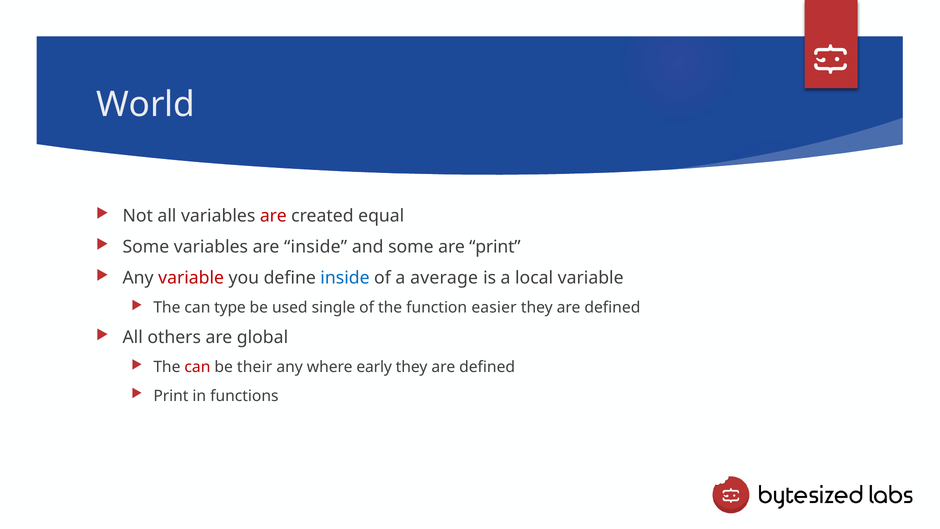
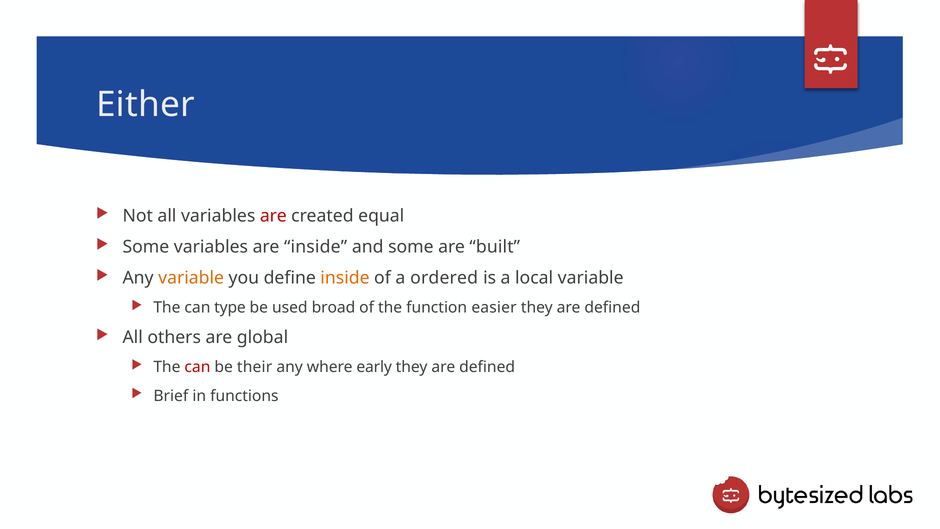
World: World -> Either (145, 105)
are print: print -> built (495, 247)
variable colour: red -> orange (191, 278)
inside colour: blue -> orange (345, 278)
average: average -> ordered (444, 278)
single: single -> broad (333, 308)
Print: Print -> Brief (171, 396)
